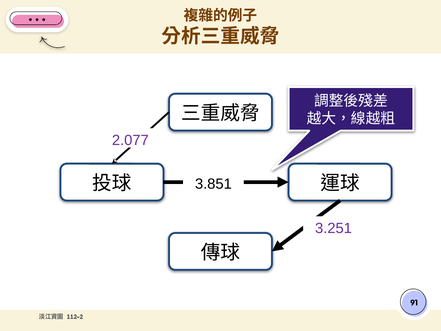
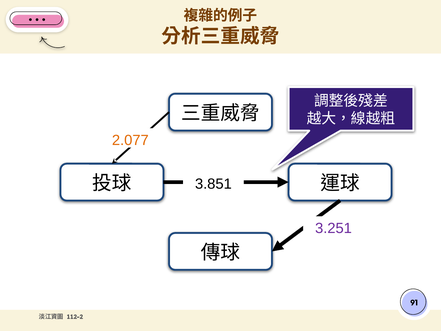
2.077 colour: purple -> orange (130, 140)
